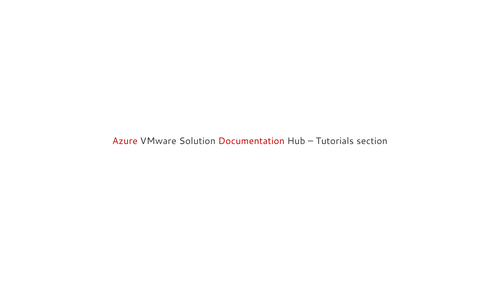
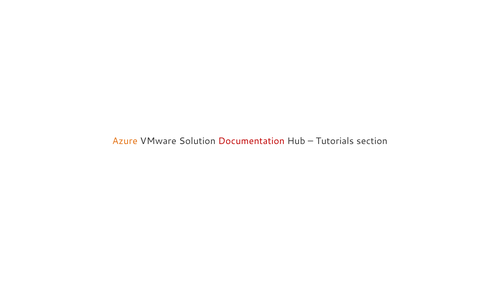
Azure colour: red -> orange (125, 141)
